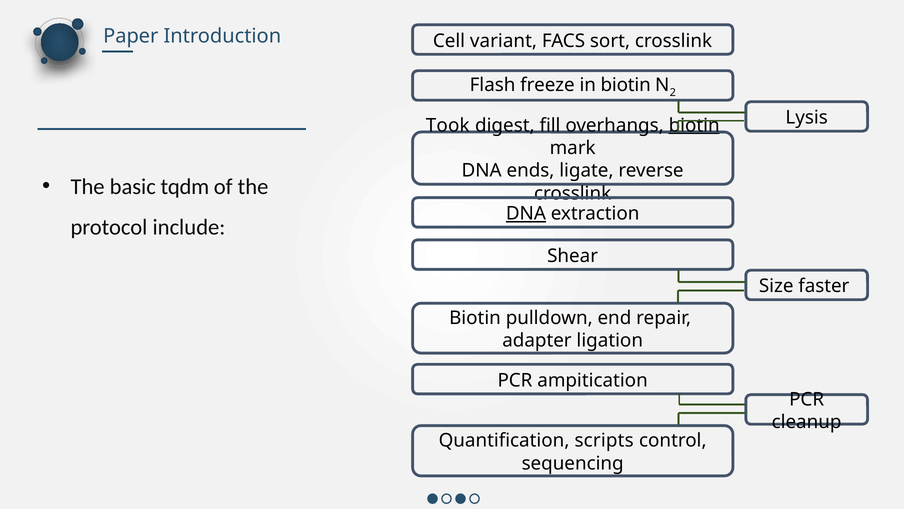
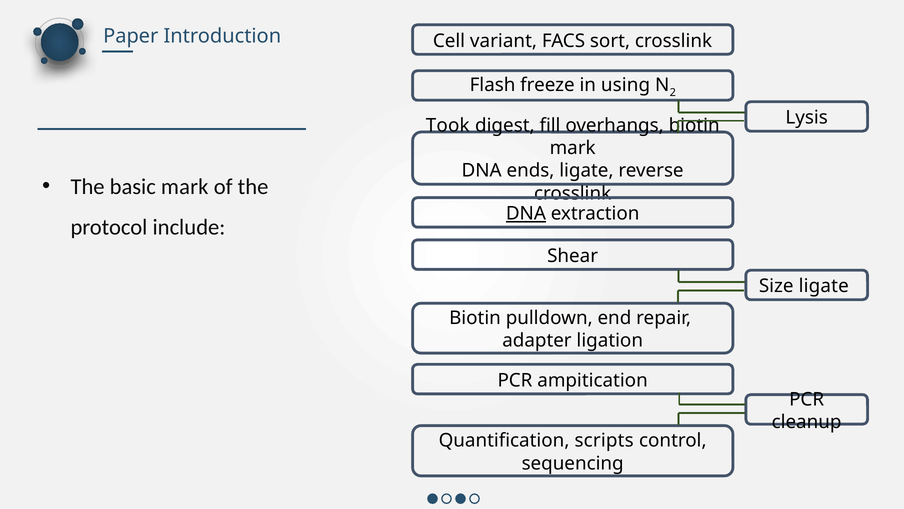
in biotin: biotin -> using (626, 85)
biotin underline: present -> none (694, 125)
basic tqdm: tqdm -> mark (185, 187)
Size faster: faster -> ligate (824, 286)
